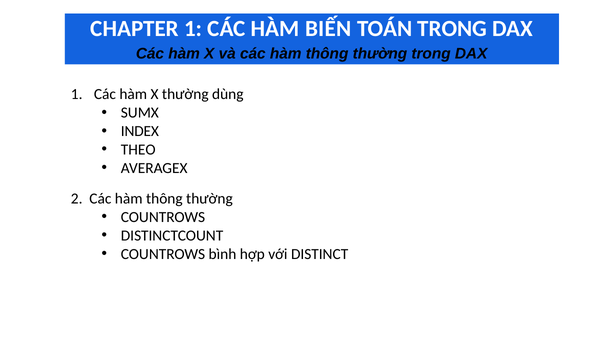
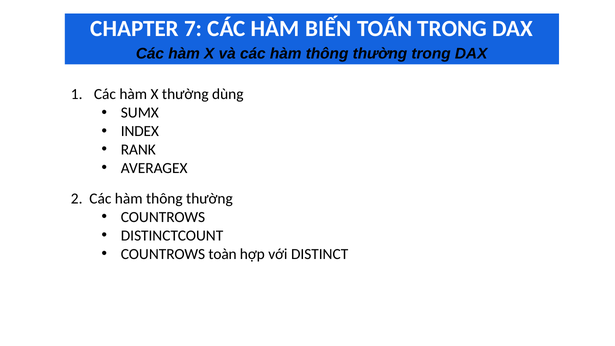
CHAPTER 1: 1 -> 7 (193, 29)
THEO: THEO -> RANK (138, 150)
bình: bình -> toàn (223, 254)
